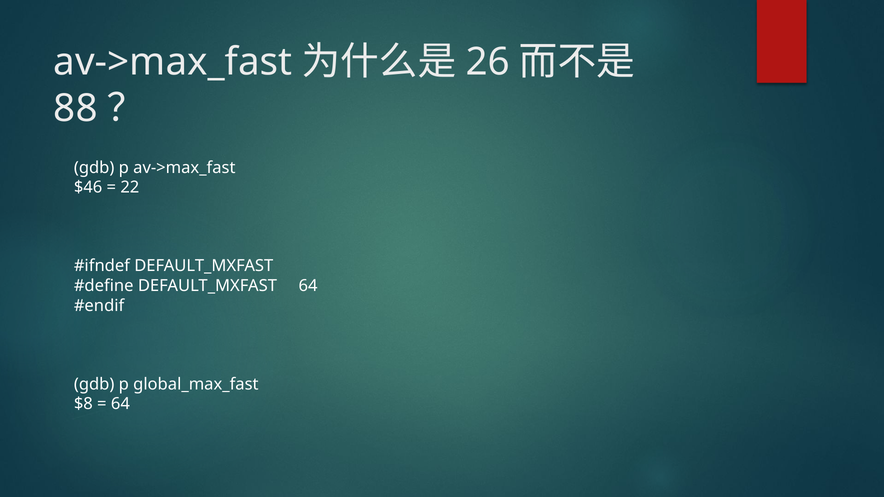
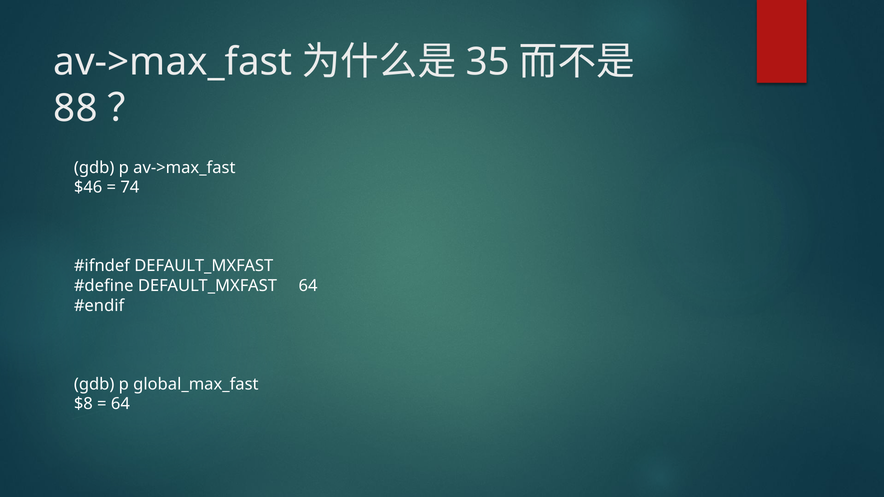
26: 26 -> 35 (488, 62)
22: 22 -> 74 (130, 188)
